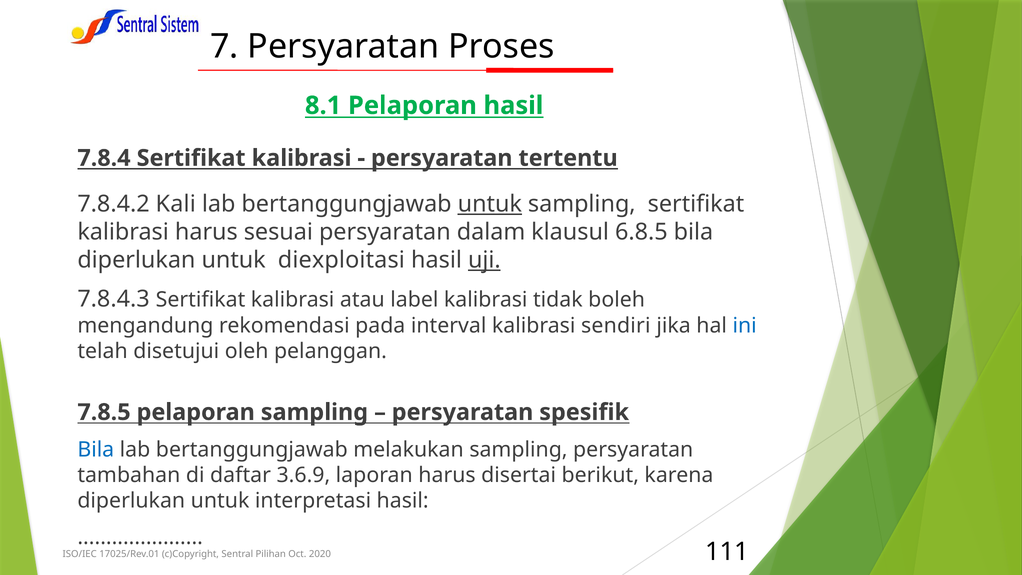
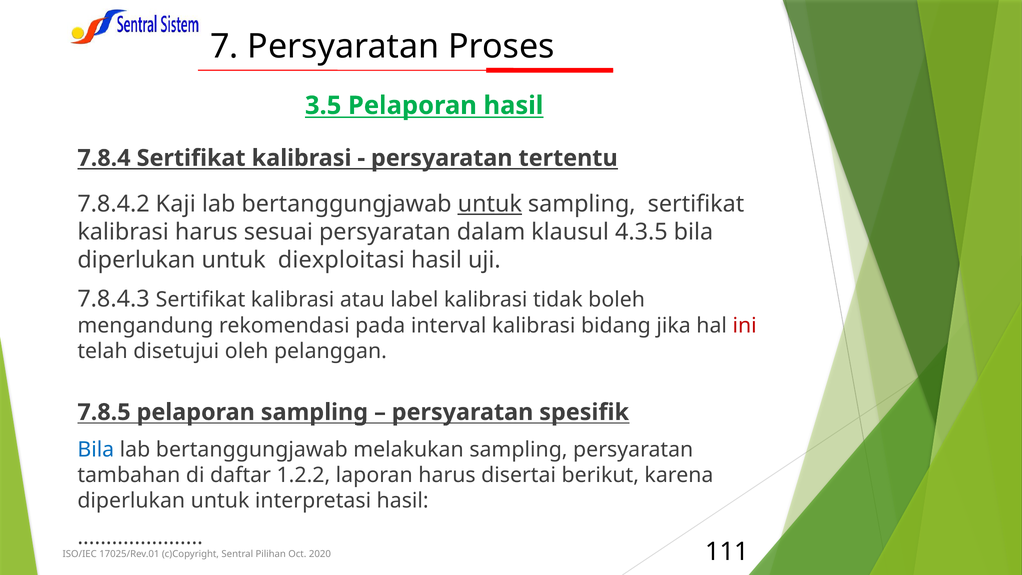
8.1: 8.1 -> 3.5 (323, 106)
Kali: Kali -> Kaji (176, 204)
6.8.5: 6.8.5 -> 4.3.5 (641, 232)
uji underline: present -> none (484, 260)
sendiri: sendiri -> bidang (616, 326)
ini colour: blue -> red (745, 326)
3.6.9: 3.6.9 -> 1.2.2 (303, 475)
